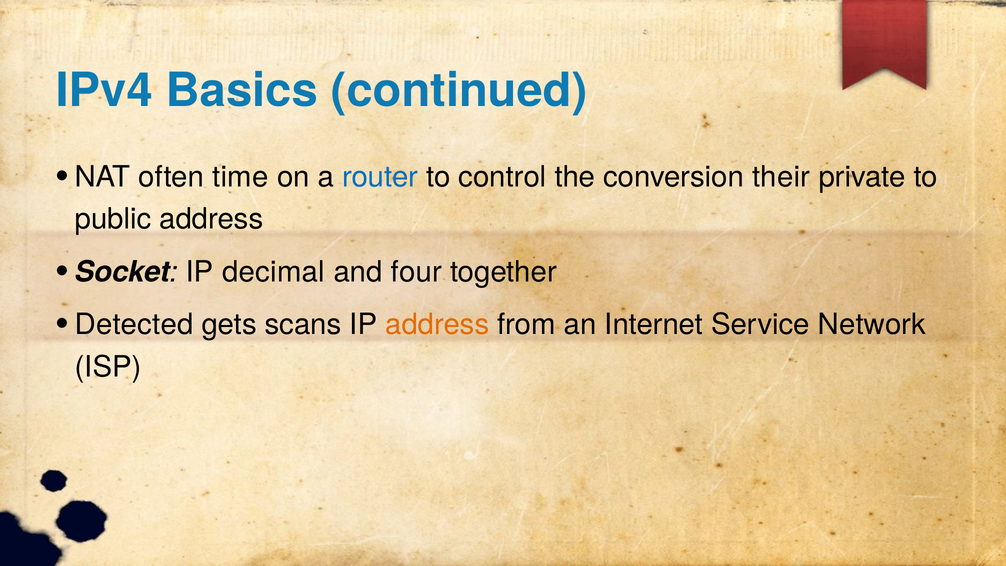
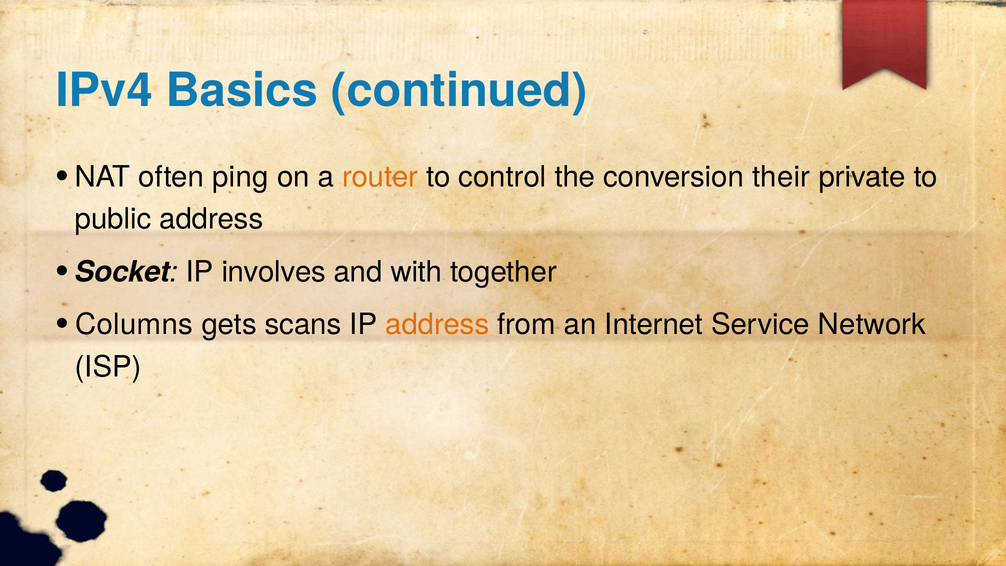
time: time -> ping (240, 177)
router colour: blue -> orange (380, 177)
decimal: decimal -> involves (274, 272)
four: four -> with (416, 272)
Detected: Detected -> Columns (134, 325)
